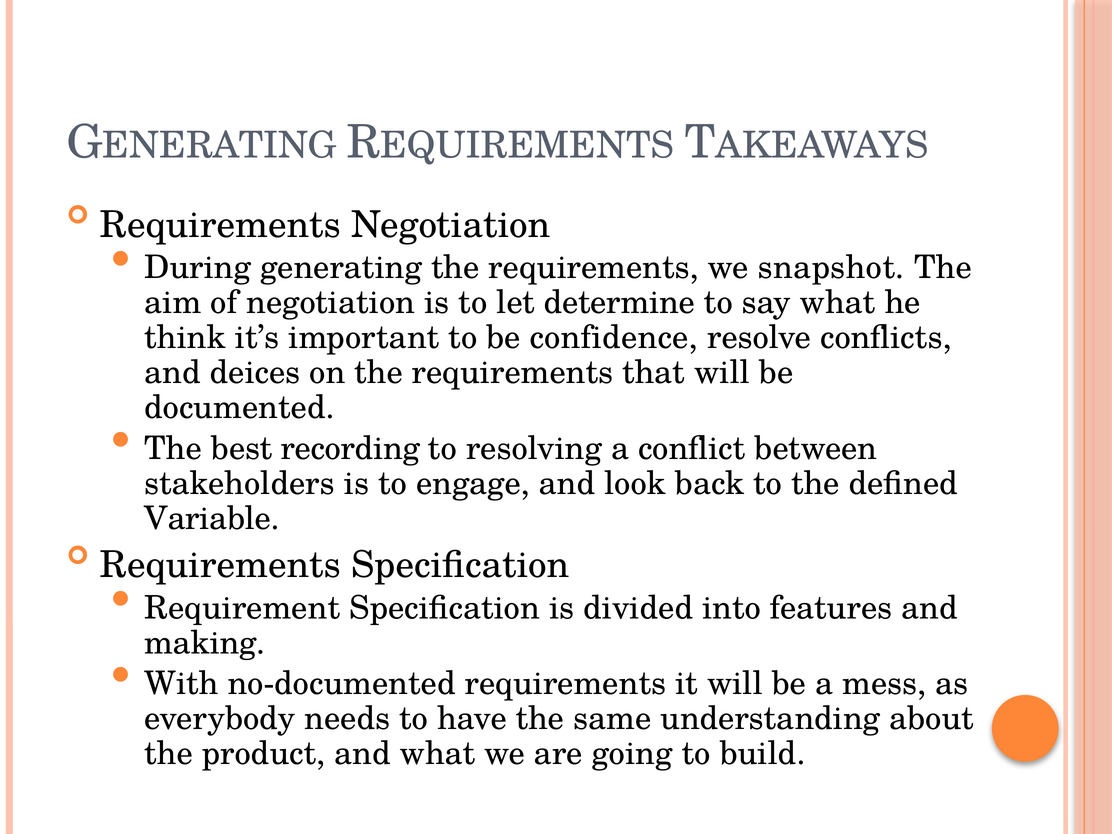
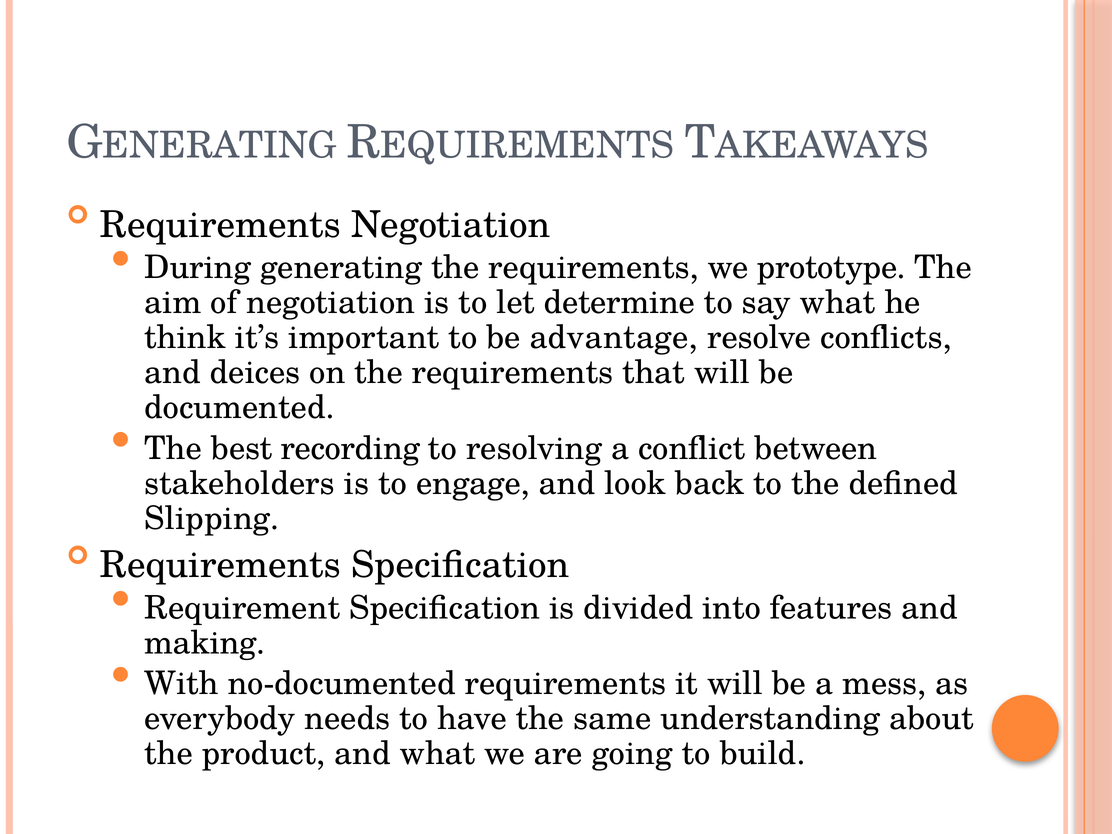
snapshot: snapshot -> prototype (831, 268)
confidence: confidence -> advantage (614, 338)
Variable: Variable -> Slipping (212, 519)
